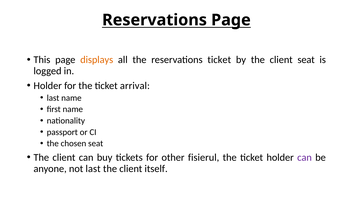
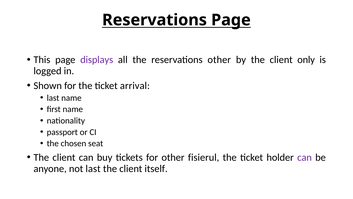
displays colour: orange -> purple (97, 60)
reservations ticket: ticket -> other (219, 60)
client seat: seat -> only (306, 60)
Holder: Holder -> Shown (48, 86)
